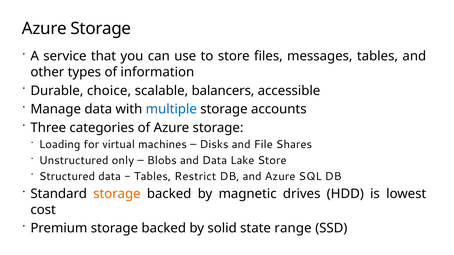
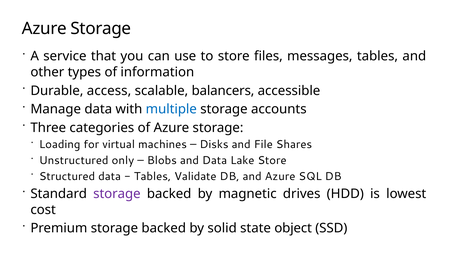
choice: choice -> access (109, 91)
Restrict: Restrict -> Validate (195, 177)
storage colour: orange -> purple (117, 194)
range: range -> object (293, 229)
